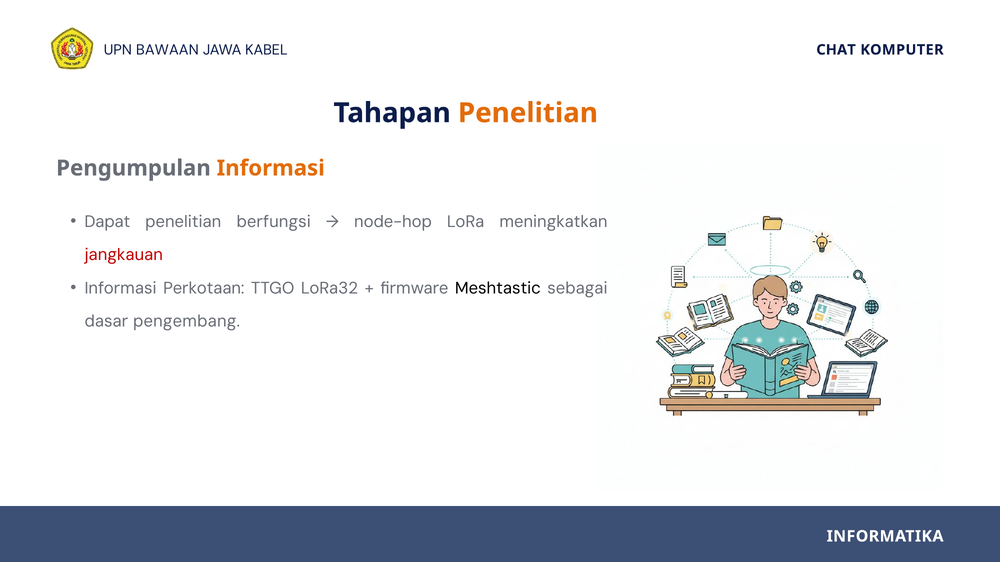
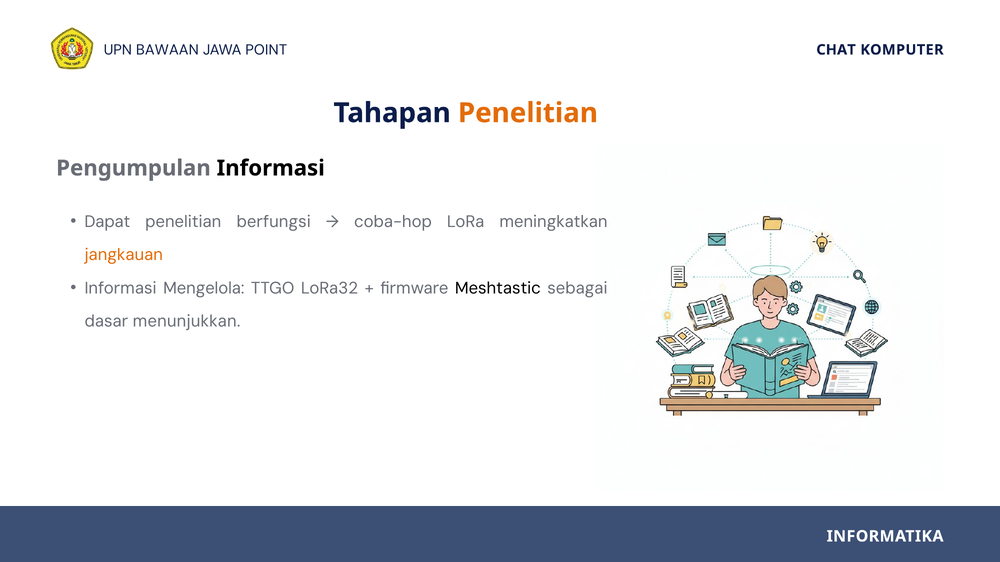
KABEL: KABEL -> POINT (266, 50)
Informasi colour: orange -> black (271, 168)
node-hop: node-hop -> coba-hop (393, 222)
jangkauan colour: red -> orange (124, 255)
Perkotaan: Perkotaan -> Mengelola (204, 288)
pengembang: pengembang -> menunjukkan (187, 322)
